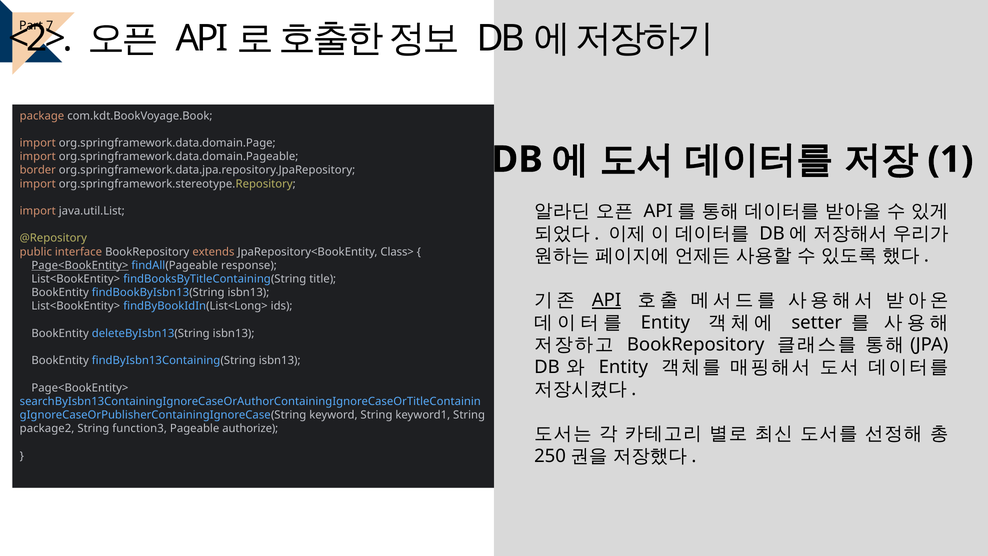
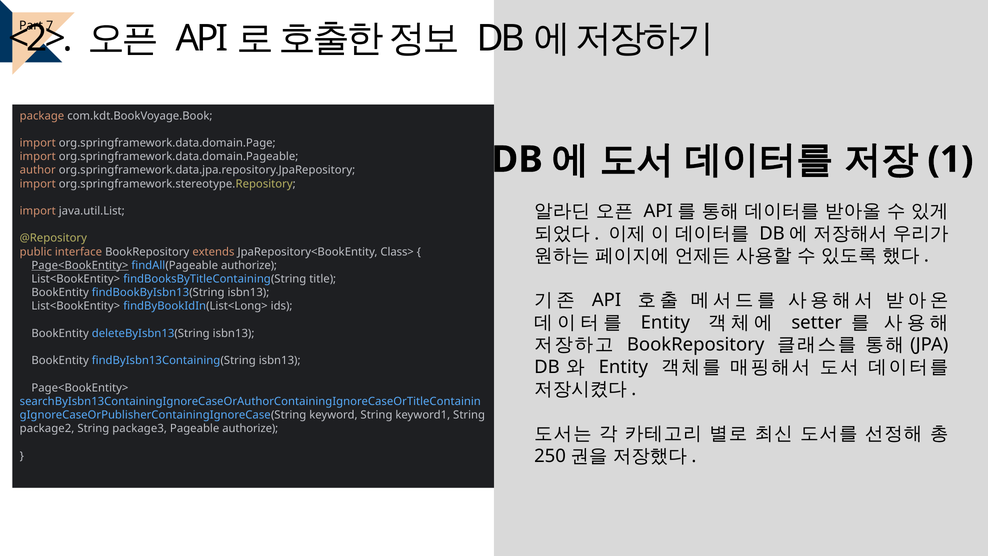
border: border -> author (38, 170)
findAll(Pageable response: response -> authorize (249, 265)
API underline: present -> none (607, 300)
function3: function3 -> package3 (140, 428)
